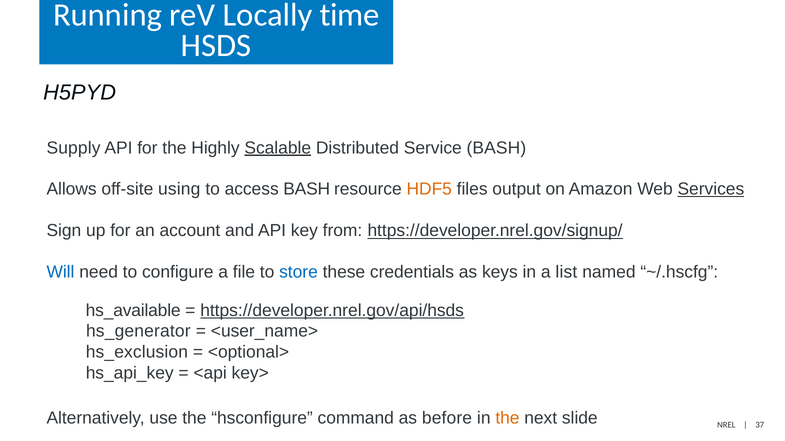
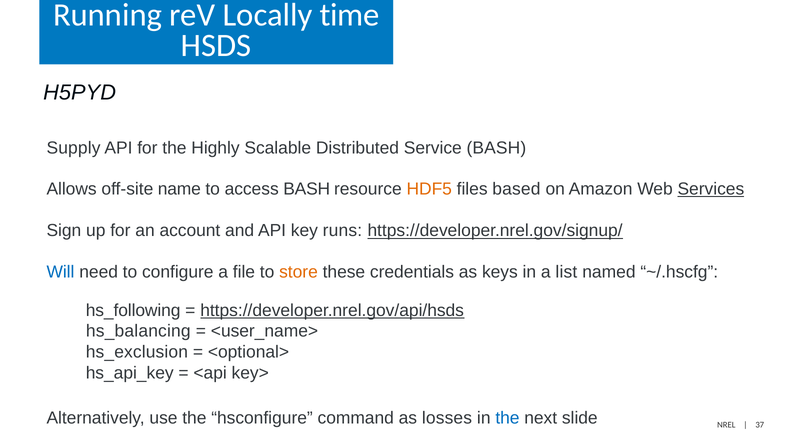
Scalable underline: present -> none (278, 148)
using: using -> name (179, 189)
output: output -> based (516, 189)
from: from -> runs (342, 231)
store colour: blue -> orange (299, 272)
hs_available: hs_available -> hs_following (133, 311)
hs_generator: hs_generator -> hs_balancing (138, 332)
before: before -> losses (447, 418)
the colour: orange -> blue (507, 418)
